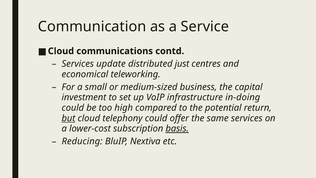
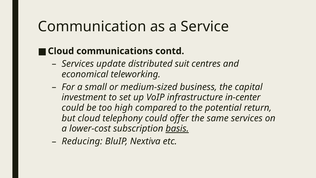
just: just -> suit (182, 64)
in-doing: in-doing -> in-center (243, 97)
but underline: present -> none (68, 118)
